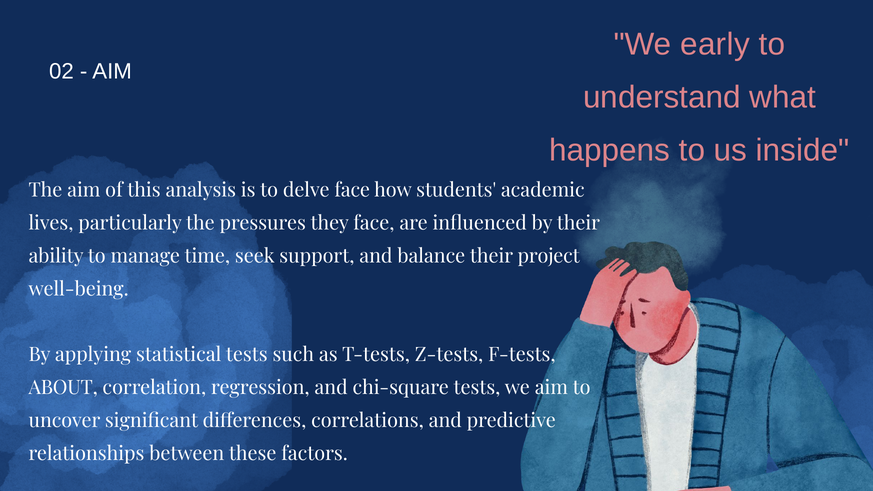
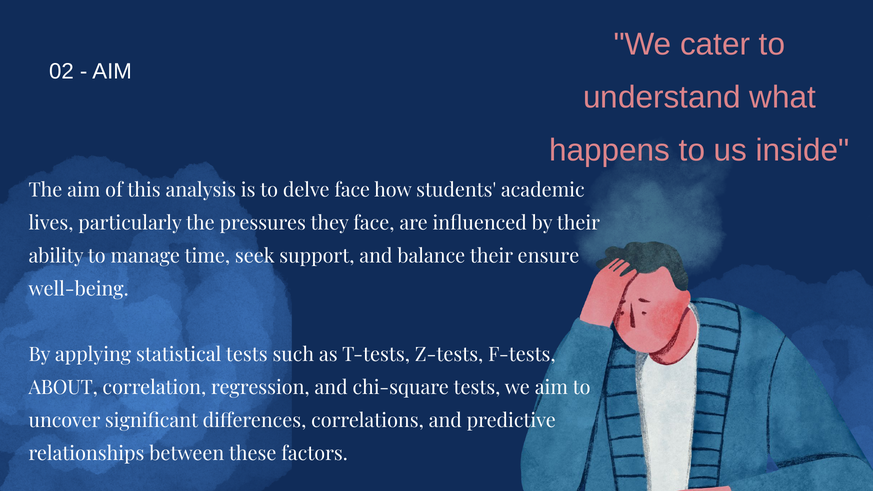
early: early -> cater (715, 44)
project: project -> ensure (548, 256)
